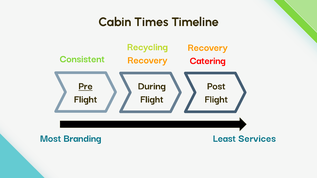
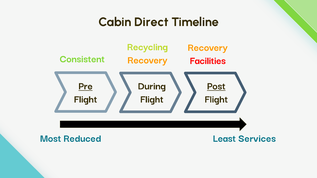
Times: Times -> Direct (151, 22)
Catering: Catering -> Facilities (208, 60)
Post underline: none -> present (216, 86)
Branding: Branding -> Reduced (82, 138)
